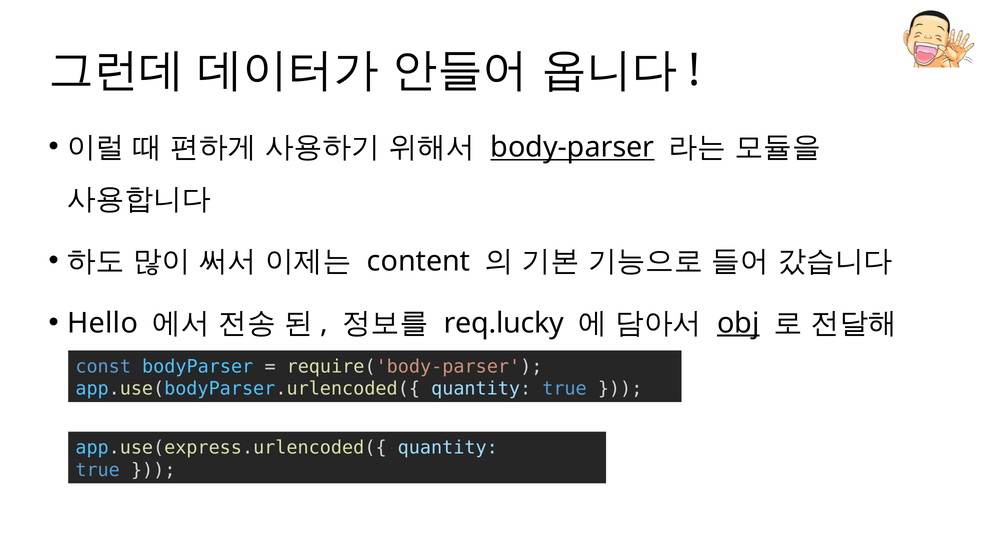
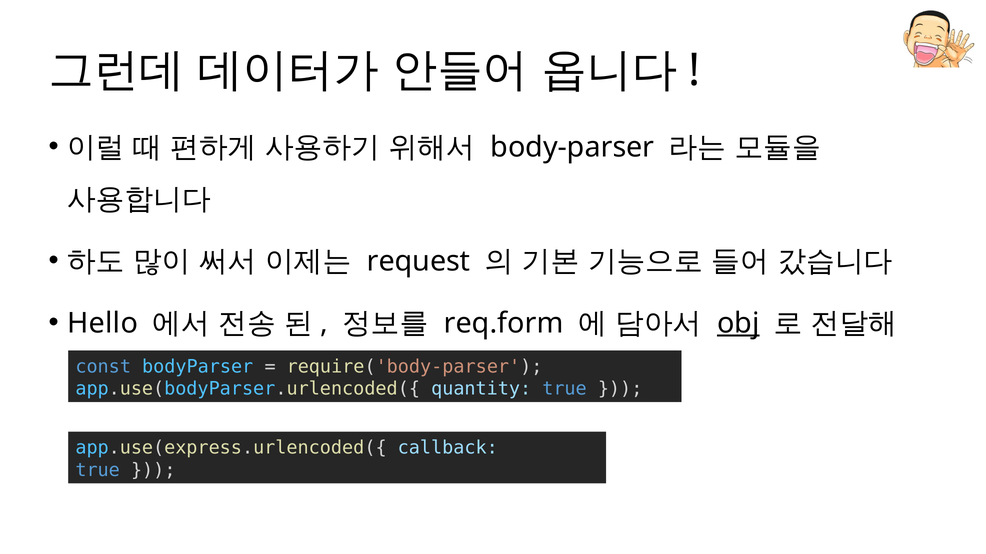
body-parser underline: present -> none (572, 148)
content: content -> request (419, 262)
req.lucky: req.lucky -> req.form (504, 324)
app.use(express.urlencoded({ quantity: quantity -> callback (448, 448)
